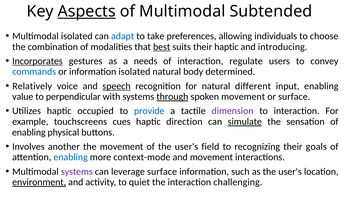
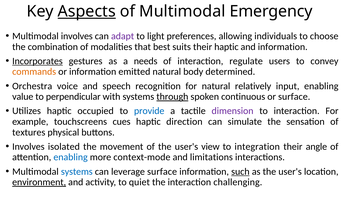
Subtended: Subtended -> Emergency (271, 11)
Multimodal isolated: isolated -> involves (77, 36)
adapt colour: blue -> purple (123, 36)
take: take -> light (156, 36)
best underline: present -> none (162, 47)
and introducing: introducing -> information (283, 47)
commands colour: blue -> orange (34, 72)
information isolated: isolated -> emitted (134, 72)
Relatively: Relatively -> Orchestra (32, 86)
speech underline: present -> none (117, 86)
different: different -> relatively (253, 86)
spoken movement: movement -> continuous (243, 97)
simulate underline: present -> none (245, 122)
enabling: enabling -> textures (29, 132)
another: another -> isolated (64, 146)
field: field -> view (210, 146)
recognizing: recognizing -> integration (257, 146)
goals: goals -> angle (316, 146)
and movement: movement -> limitations (211, 157)
systems colour: purple -> blue (77, 171)
such underline: none -> present (240, 171)
